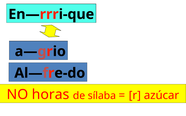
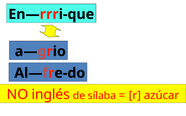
horas: horas -> inglés (51, 95)
